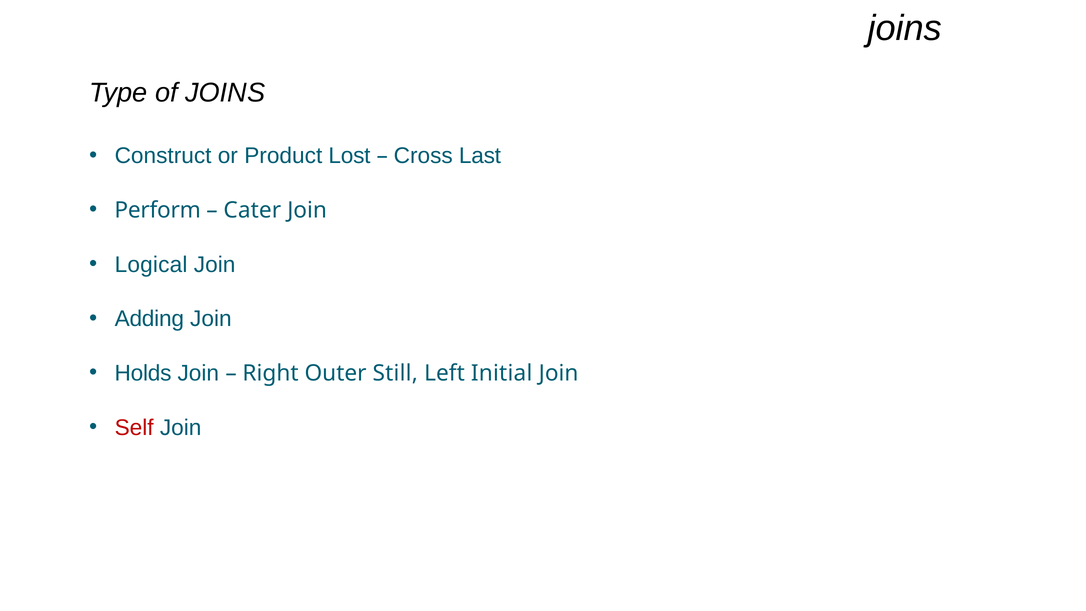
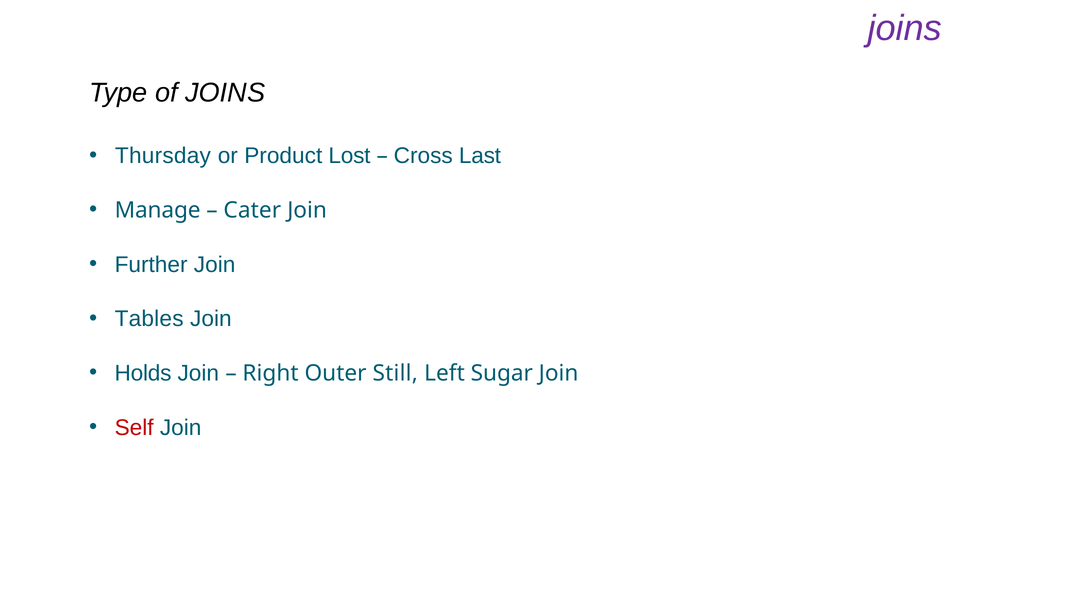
joins colour: black -> purple (905, 28)
Construct: Construct -> Thursday (163, 156)
Perform: Perform -> Manage (158, 210)
Logical: Logical -> Further (151, 265)
Adding: Adding -> Tables (149, 319)
Initial: Initial -> Sugar (502, 373)
